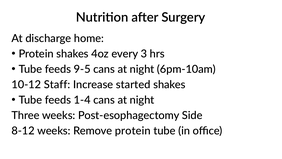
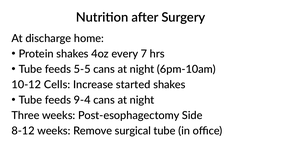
3: 3 -> 7 (144, 54)
9-5: 9-5 -> 5-5 (82, 69)
Staff: Staff -> Cells (57, 84)
1-4: 1-4 -> 9-4 (82, 100)
Remove protein: protein -> surgical (133, 131)
